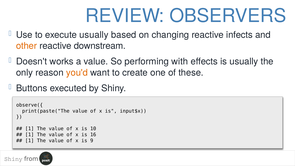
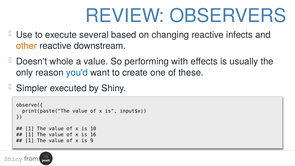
execute usually: usually -> several (94, 35)
works: works -> whole (62, 61)
you'd colour: orange -> blue (77, 73)
Buttons: Buttons -> Simpler (32, 88)
